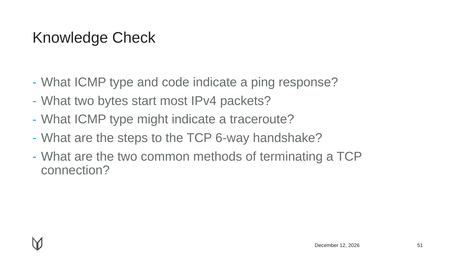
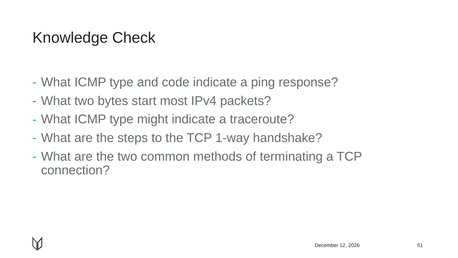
6-way: 6-way -> 1-way (232, 138)
